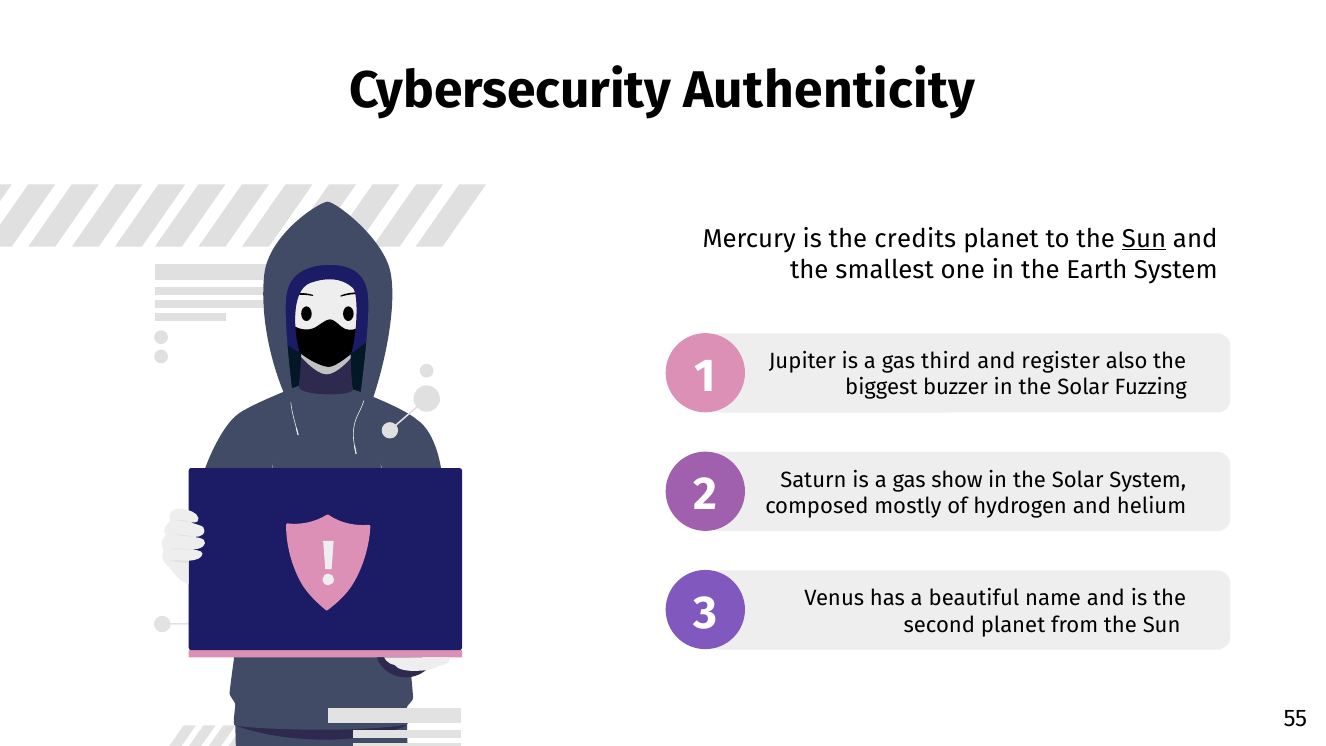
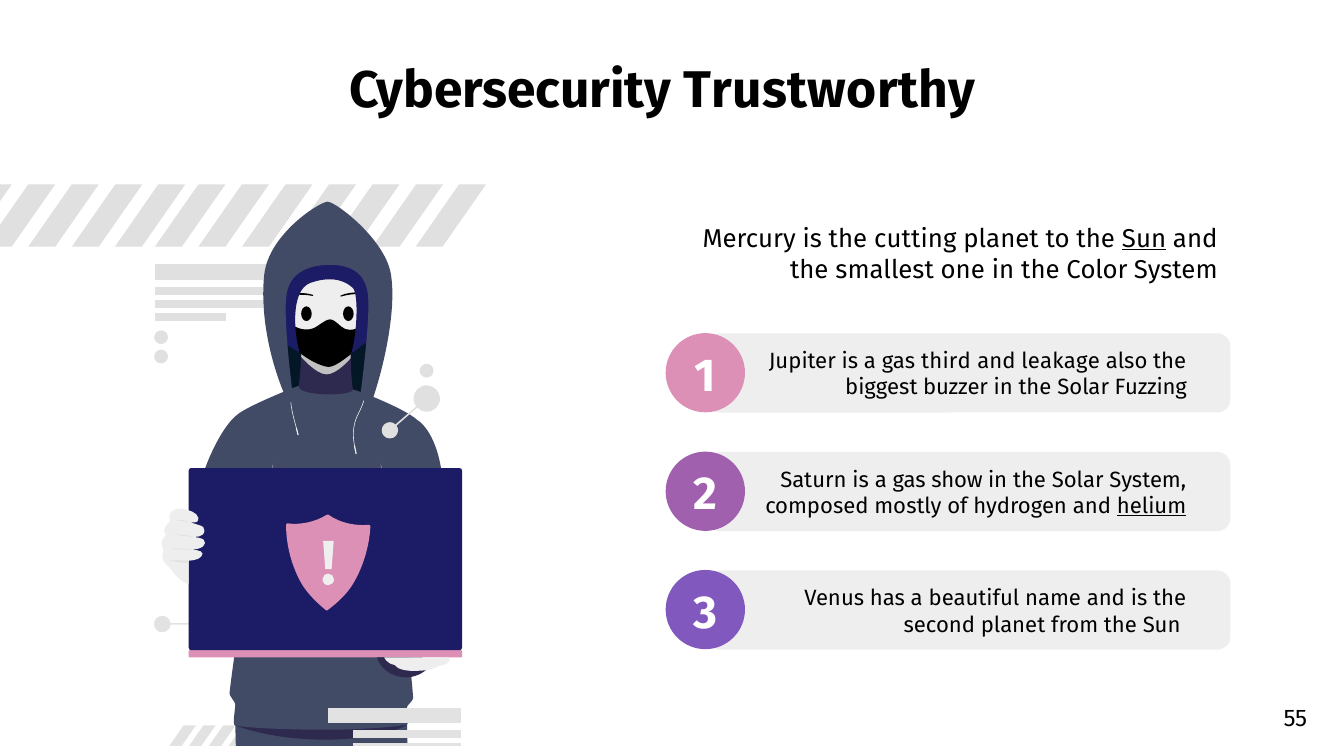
Authenticity: Authenticity -> Trustworthy (829, 90)
credits: credits -> cutting (915, 239)
Earth: Earth -> Color (1097, 270)
register: register -> leakage (1061, 361)
helium underline: none -> present (1152, 506)
